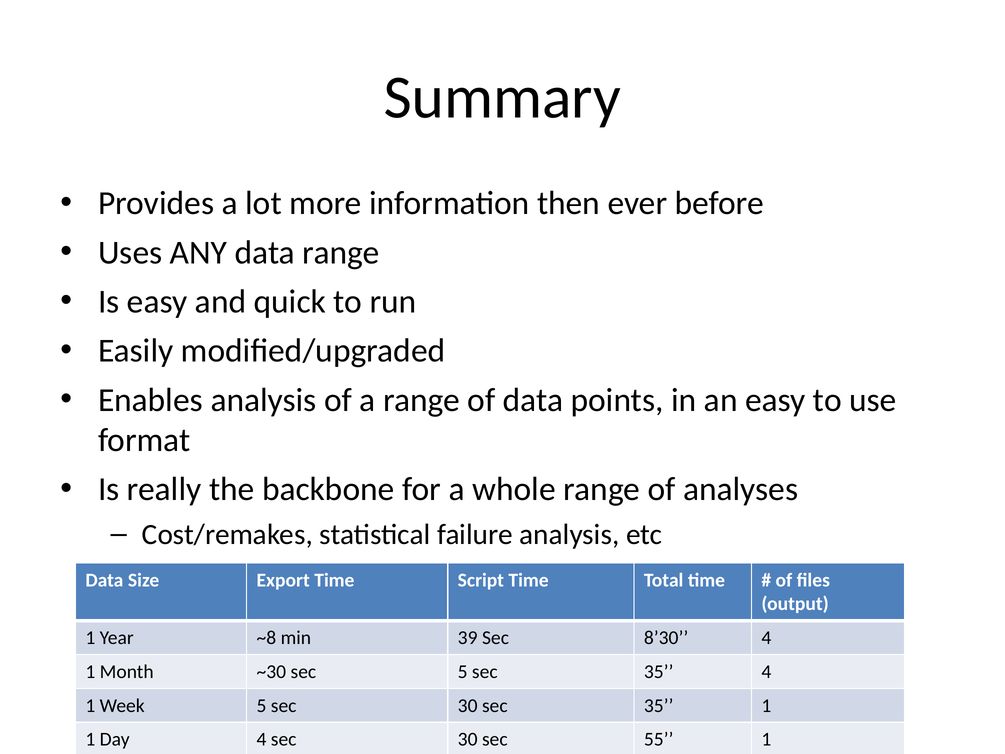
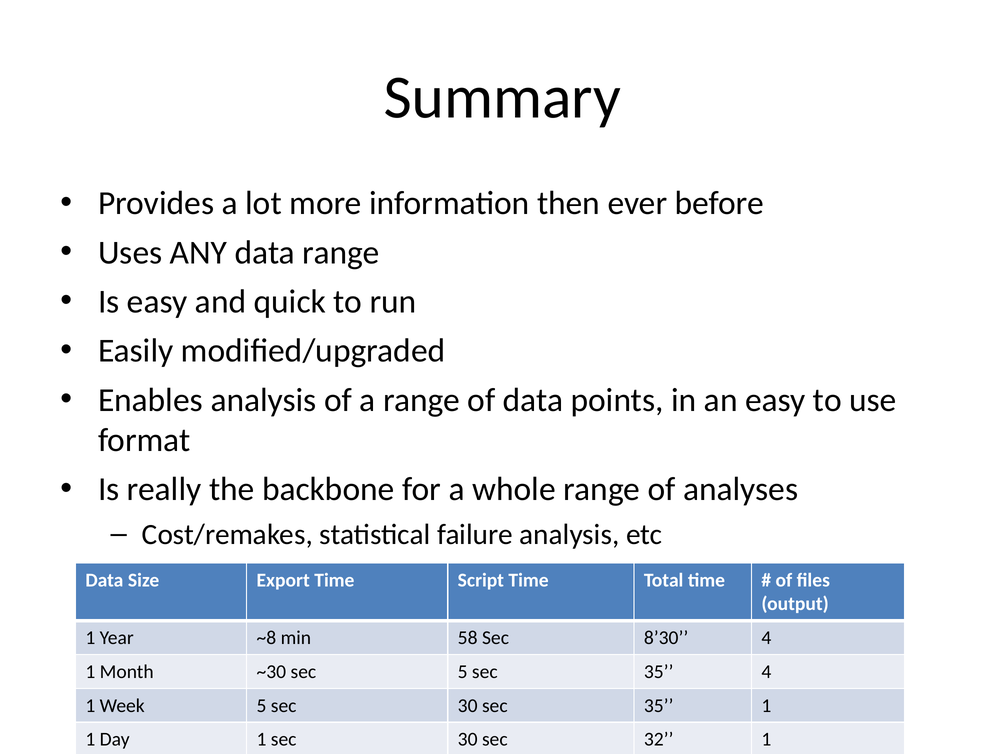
39: 39 -> 58 (468, 638)
Day 4: 4 -> 1 (262, 739)
55: 55 -> 32 (659, 739)
